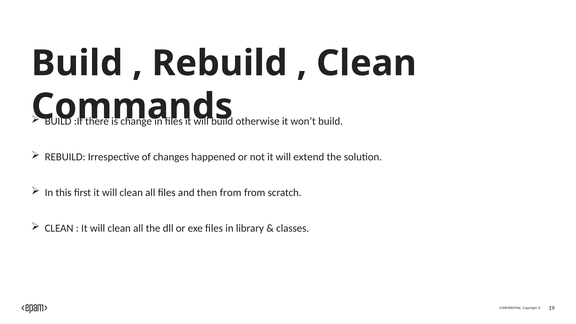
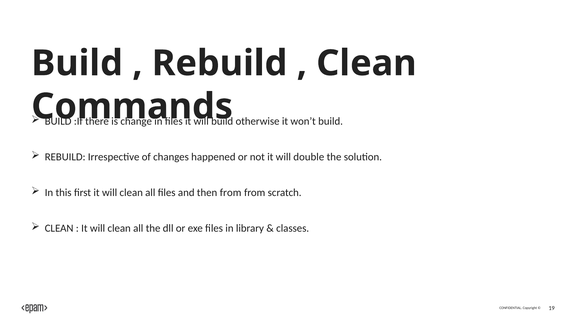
extend: extend -> double (309, 157)
